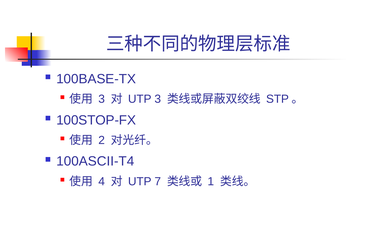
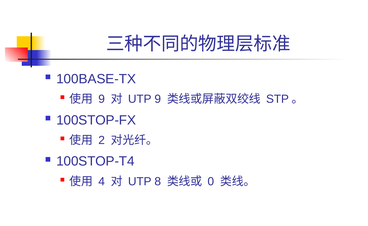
3: 3 -> 9 (102, 99)
UTP 3: 3 -> 9 (158, 99)
100ASCII-T4: 100ASCII-T4 -> 100STOP-T4 (95, 161)
7: 7 -> 8 (158, 181)
1: 1 -> 0 (211, 181)
